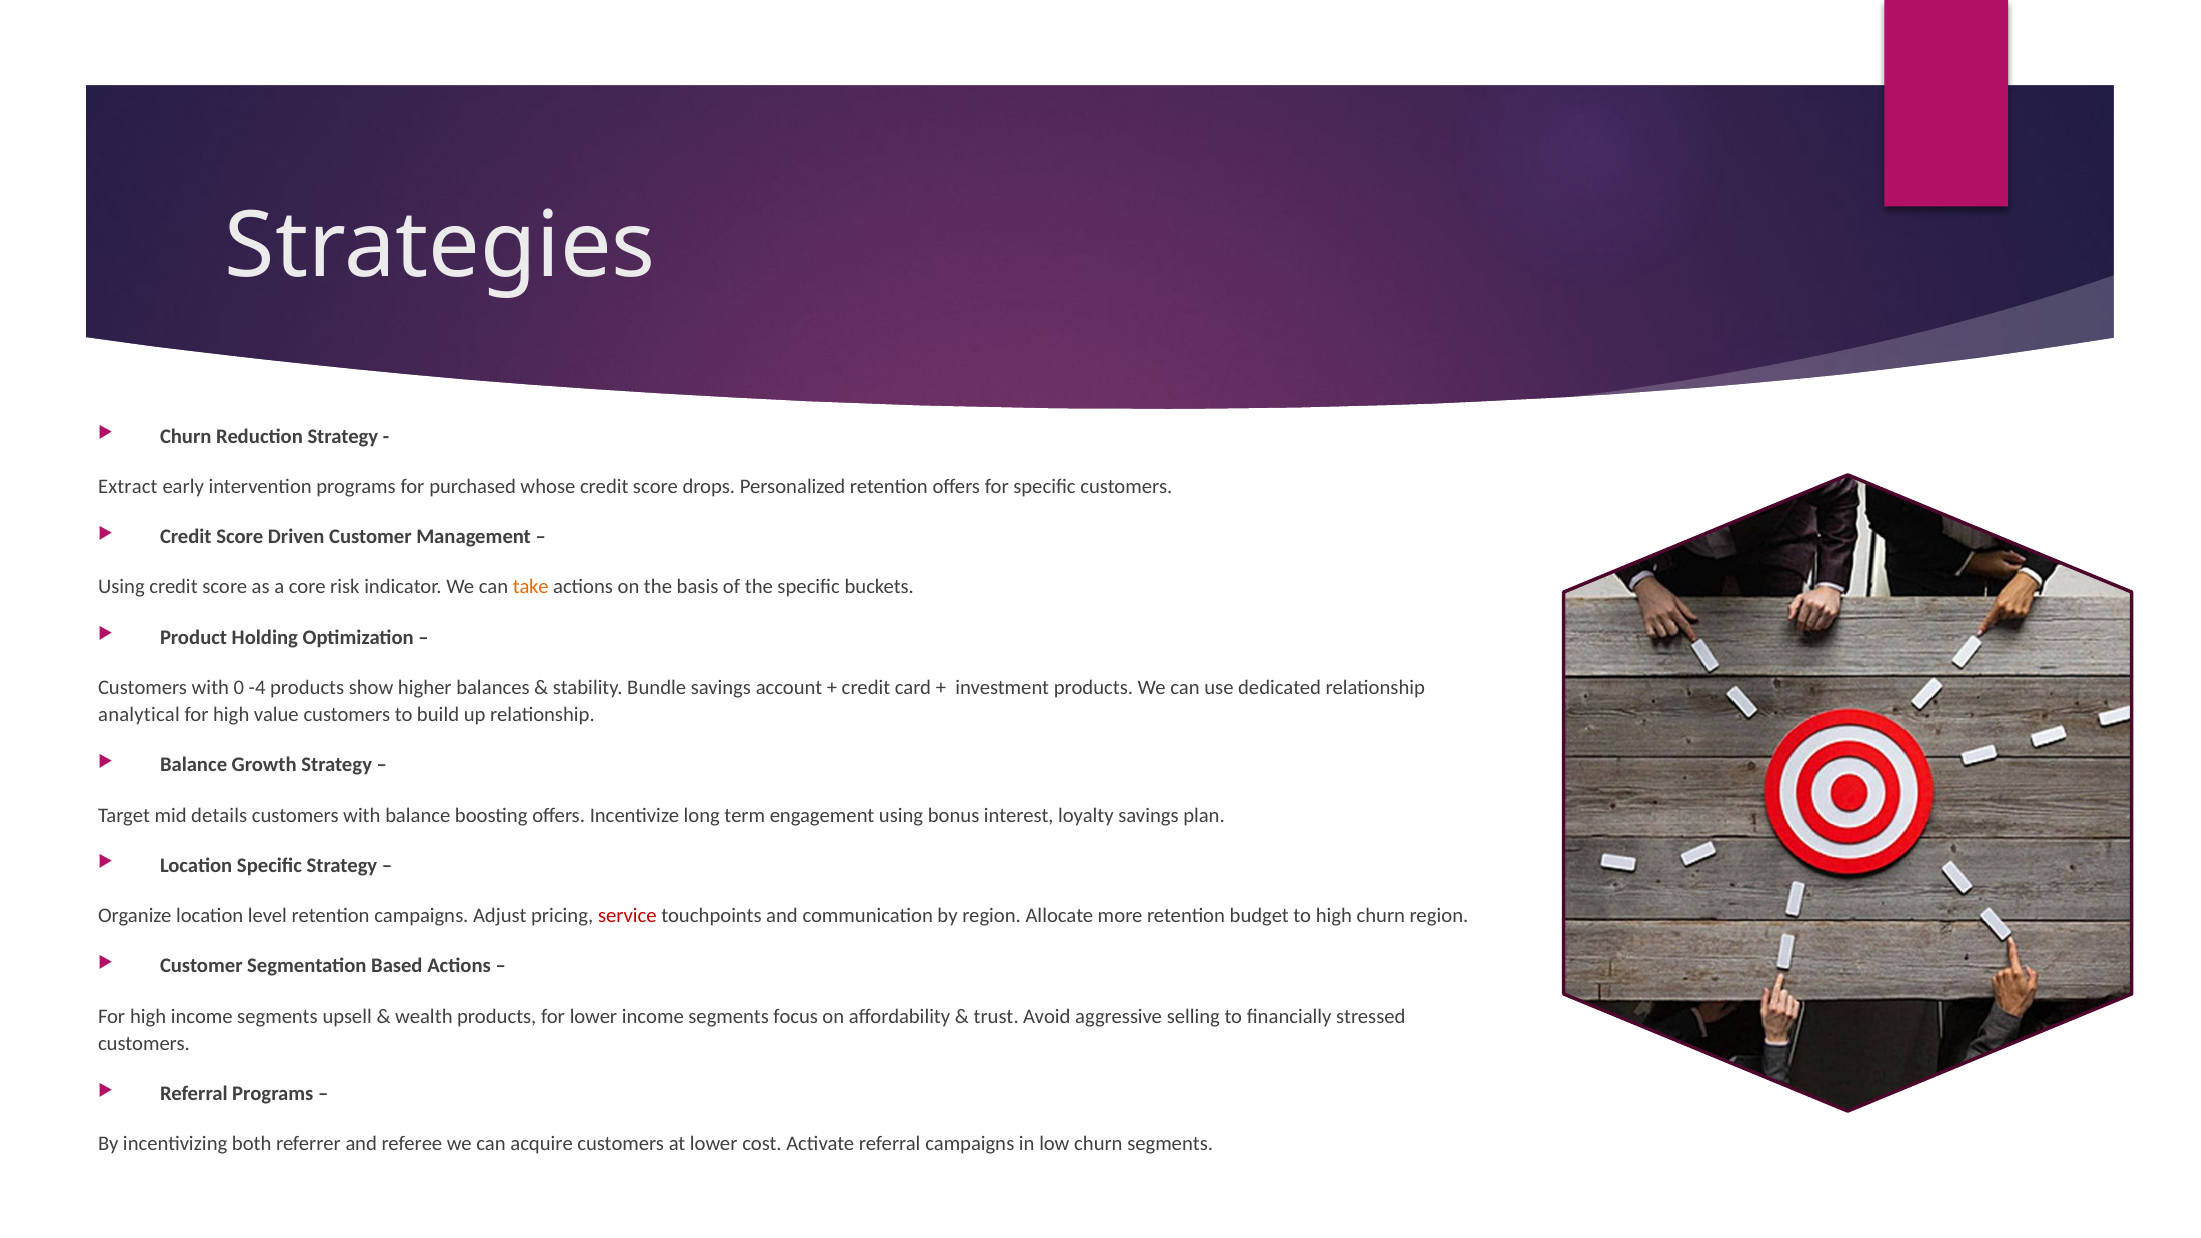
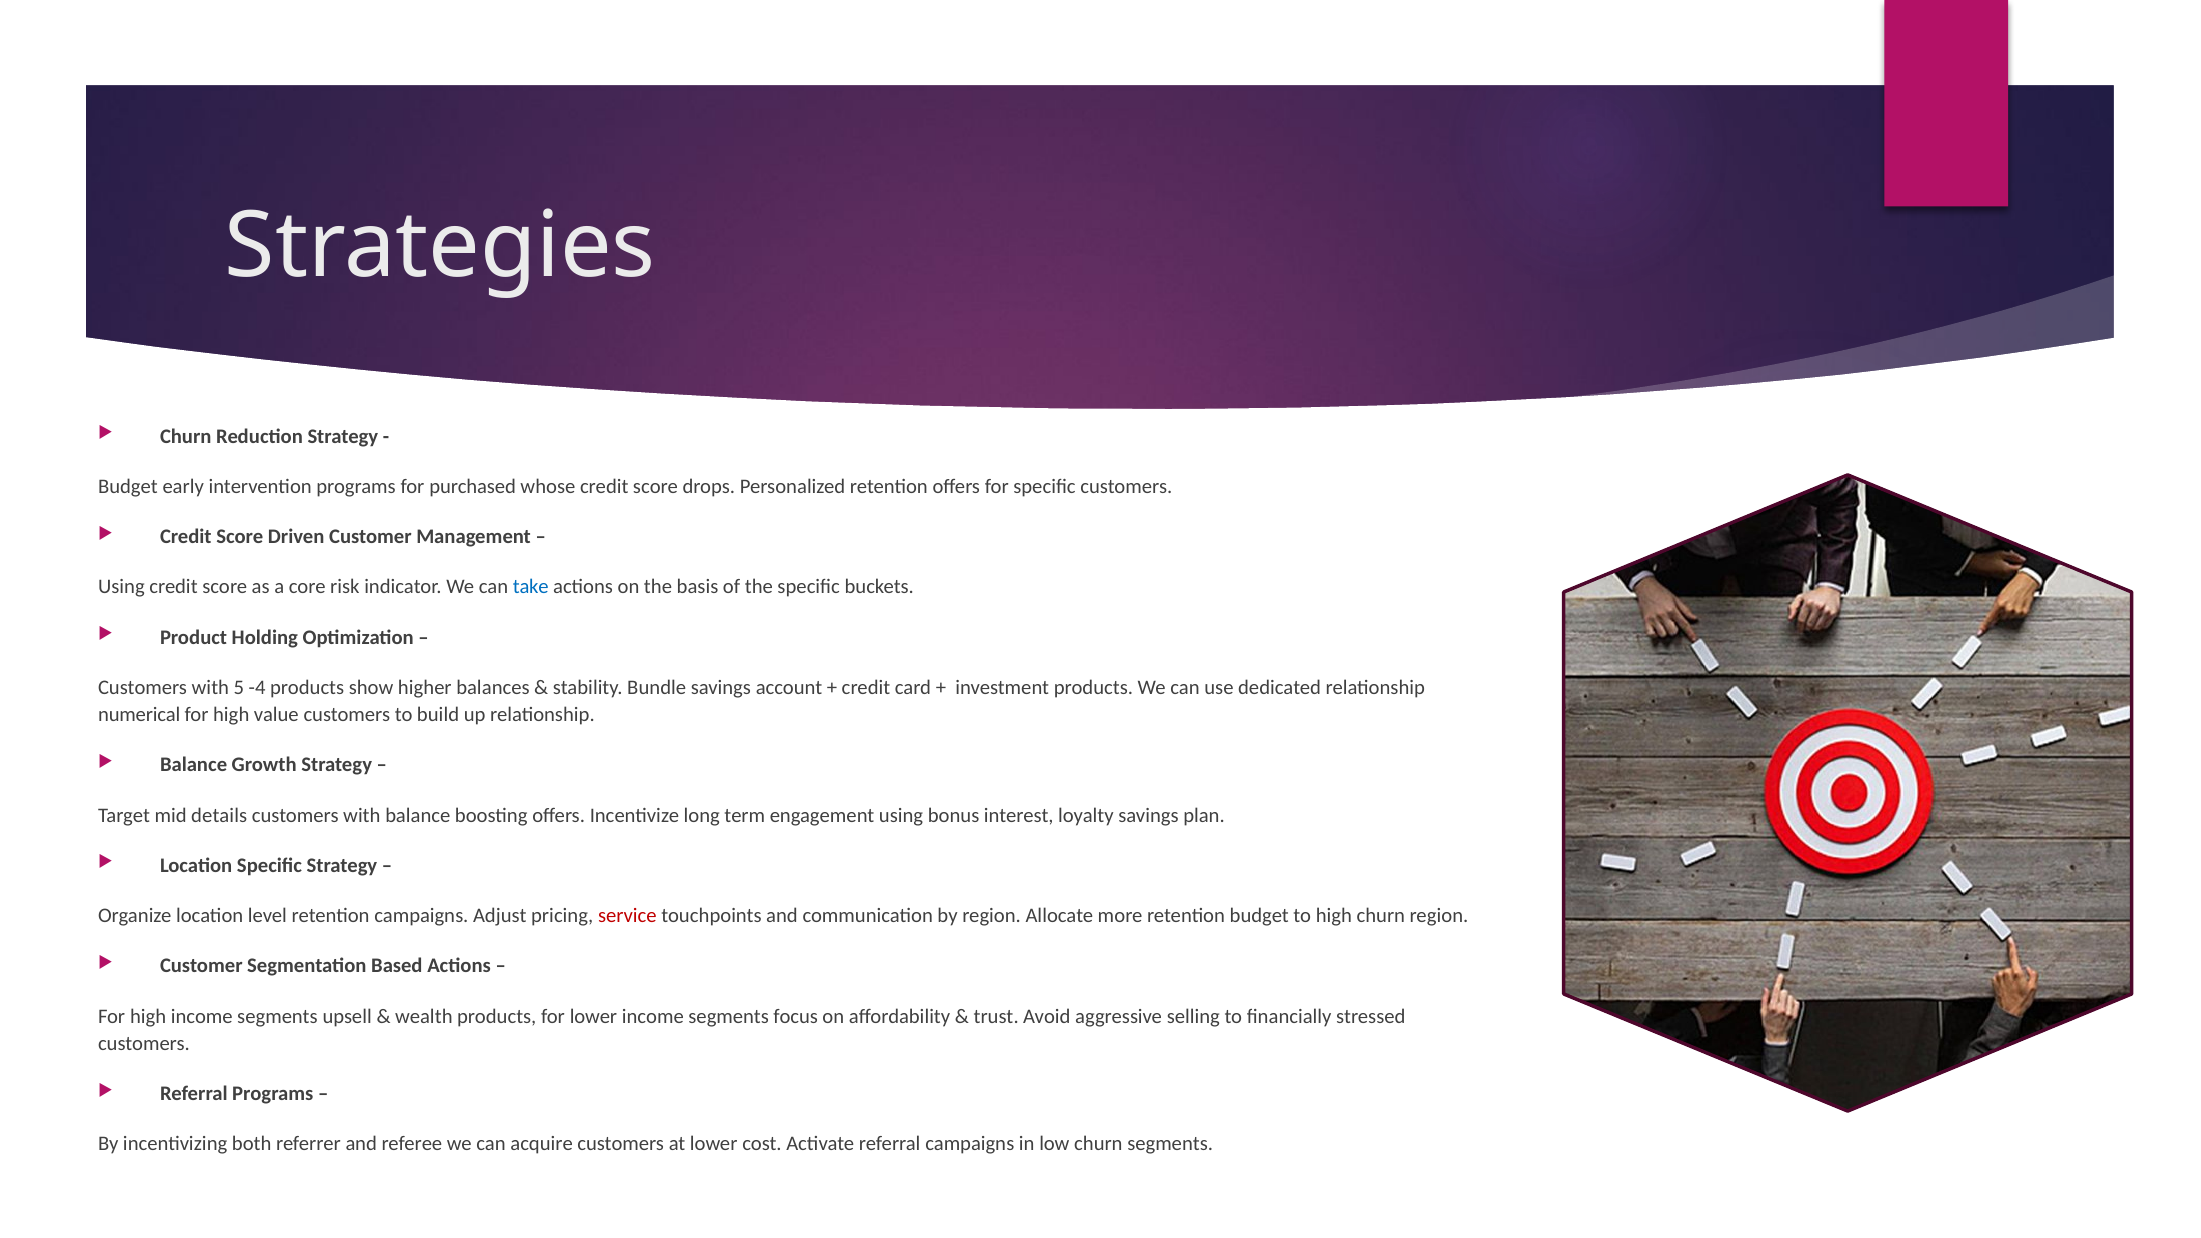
Extract: Extract -> Budget (128, 487)
take colour: orange -> blue (531, 587)
0: 0 -> 5 (239, 688)
analytical: analytical -> numerical (139, 715)
